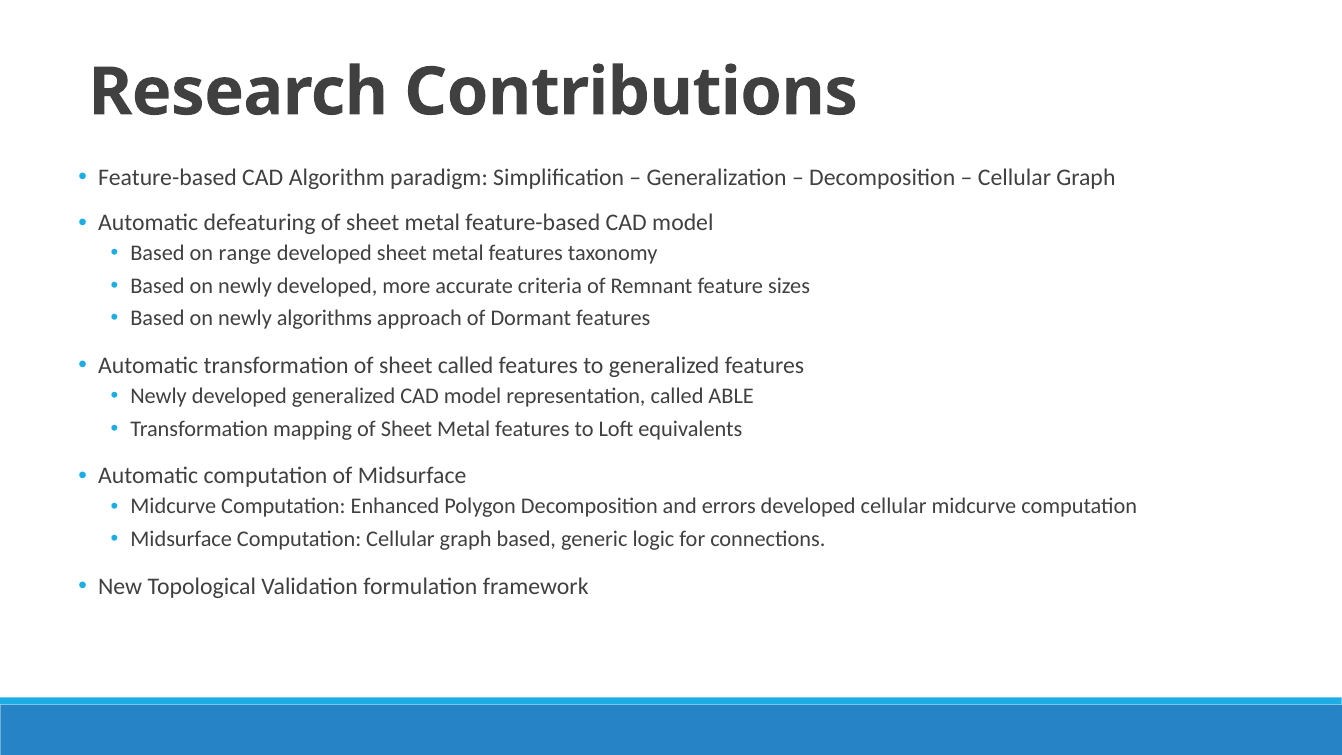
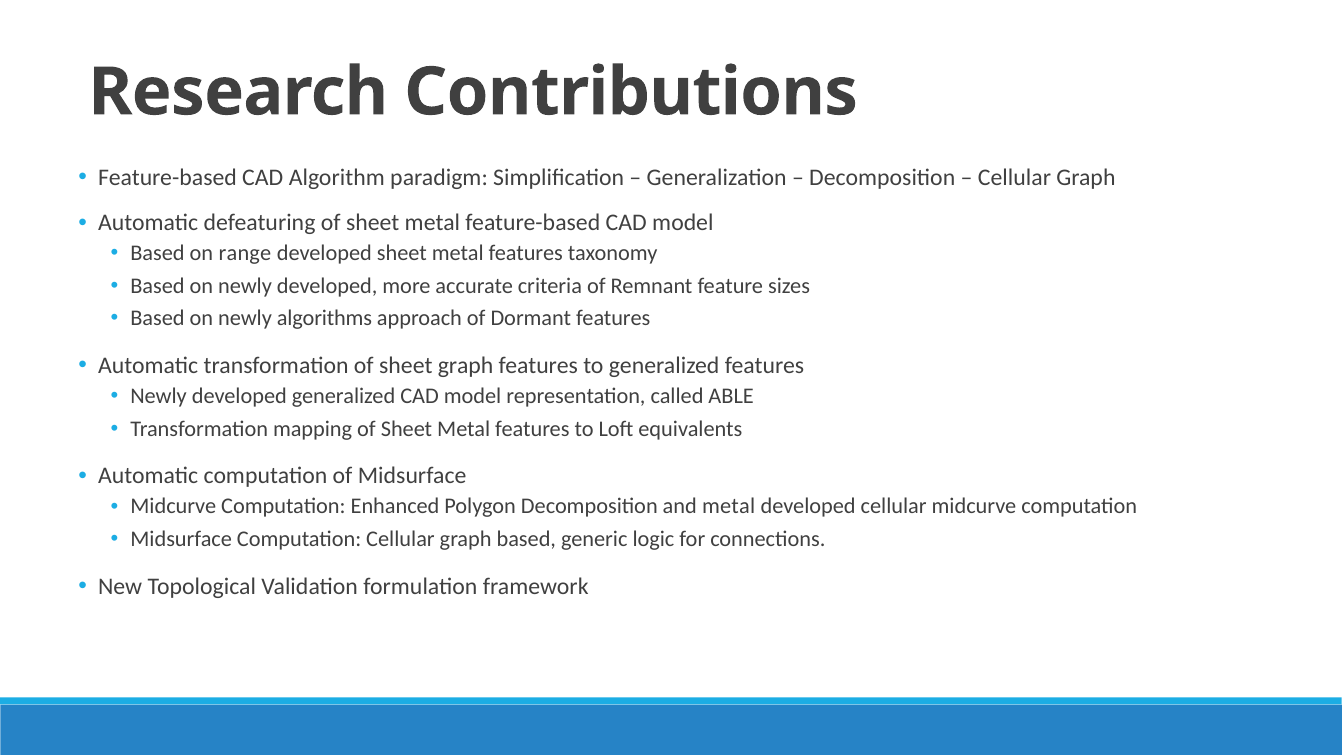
sheet called: called -> graph (466, 366)
and errors: errors -> metal (729, 507)
